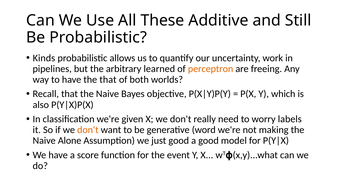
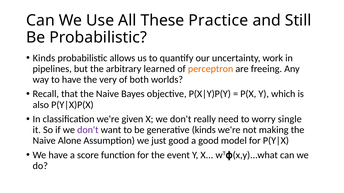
Additive: Additive -> Practice (218, 20)
the that: that -> very (108, 80)
labels: labels -> single (290, 119)
don't colour: orange -> purple (88, 130)
generative word: word -> kinds (204, 130)
